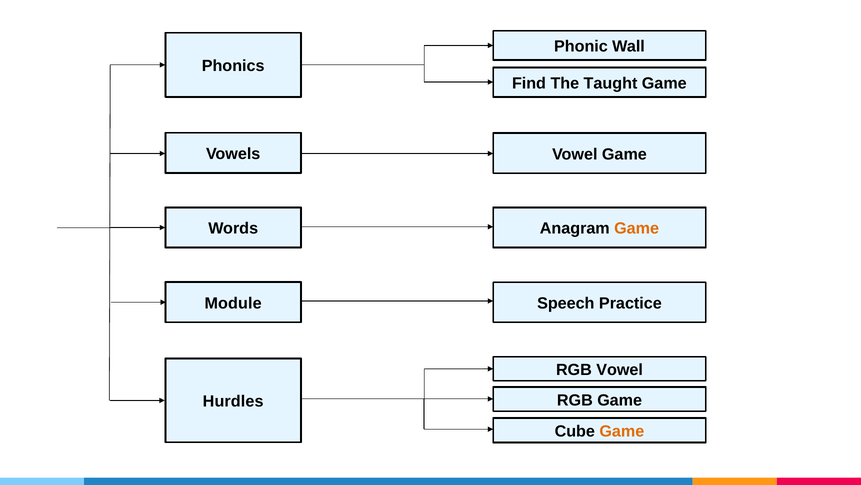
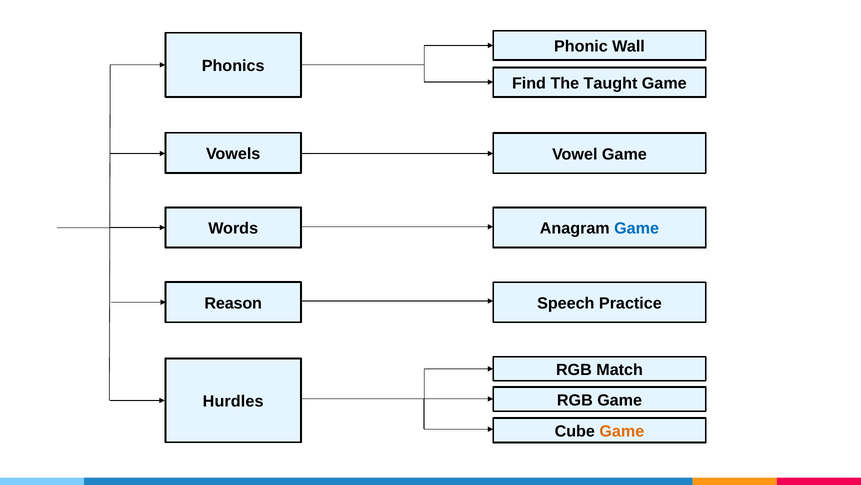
Game colour: orange -> blue (637, 228)
Module: Module -> Reason (233, 303)
RGB Vowel: Vowel -> Match (620, 369)
